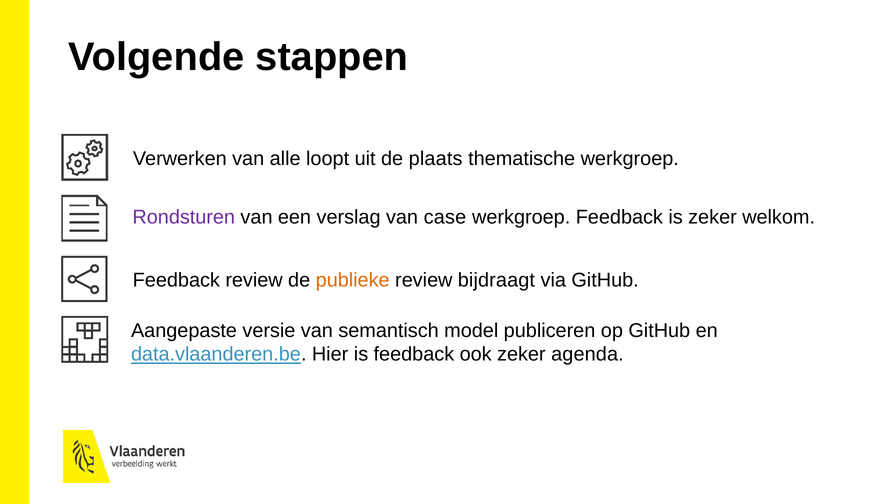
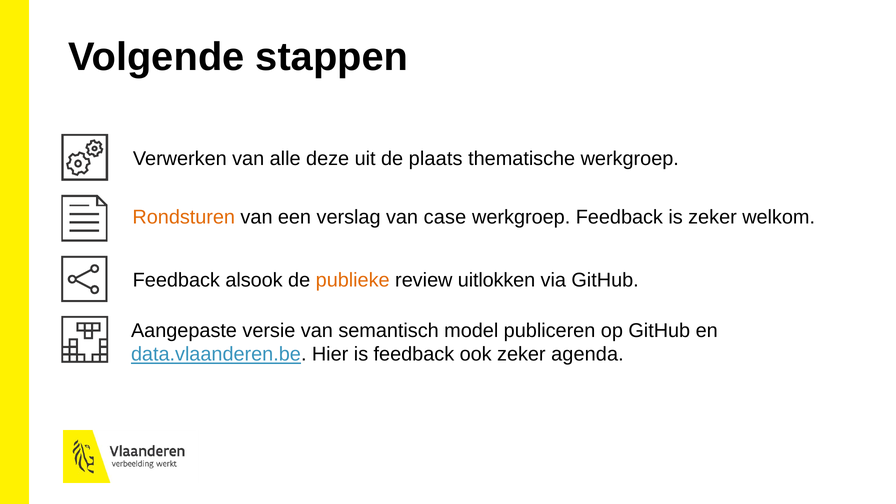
loopt: loopt -> deze (328, 159)
Rondsturen colour: purple -> orange (184, 217)
Feedback review: review -> alsook (254, 280)
bijdraagt: bijdraagt -> uitlokken (497, 280)
